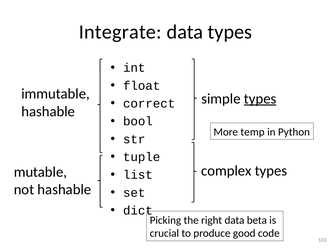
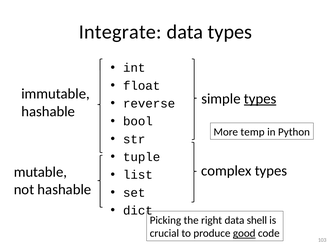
correct: correct -> reverse (149, 104)
beta: beta -> shell (257, 220)
good underline: none -> present (244, 234)
